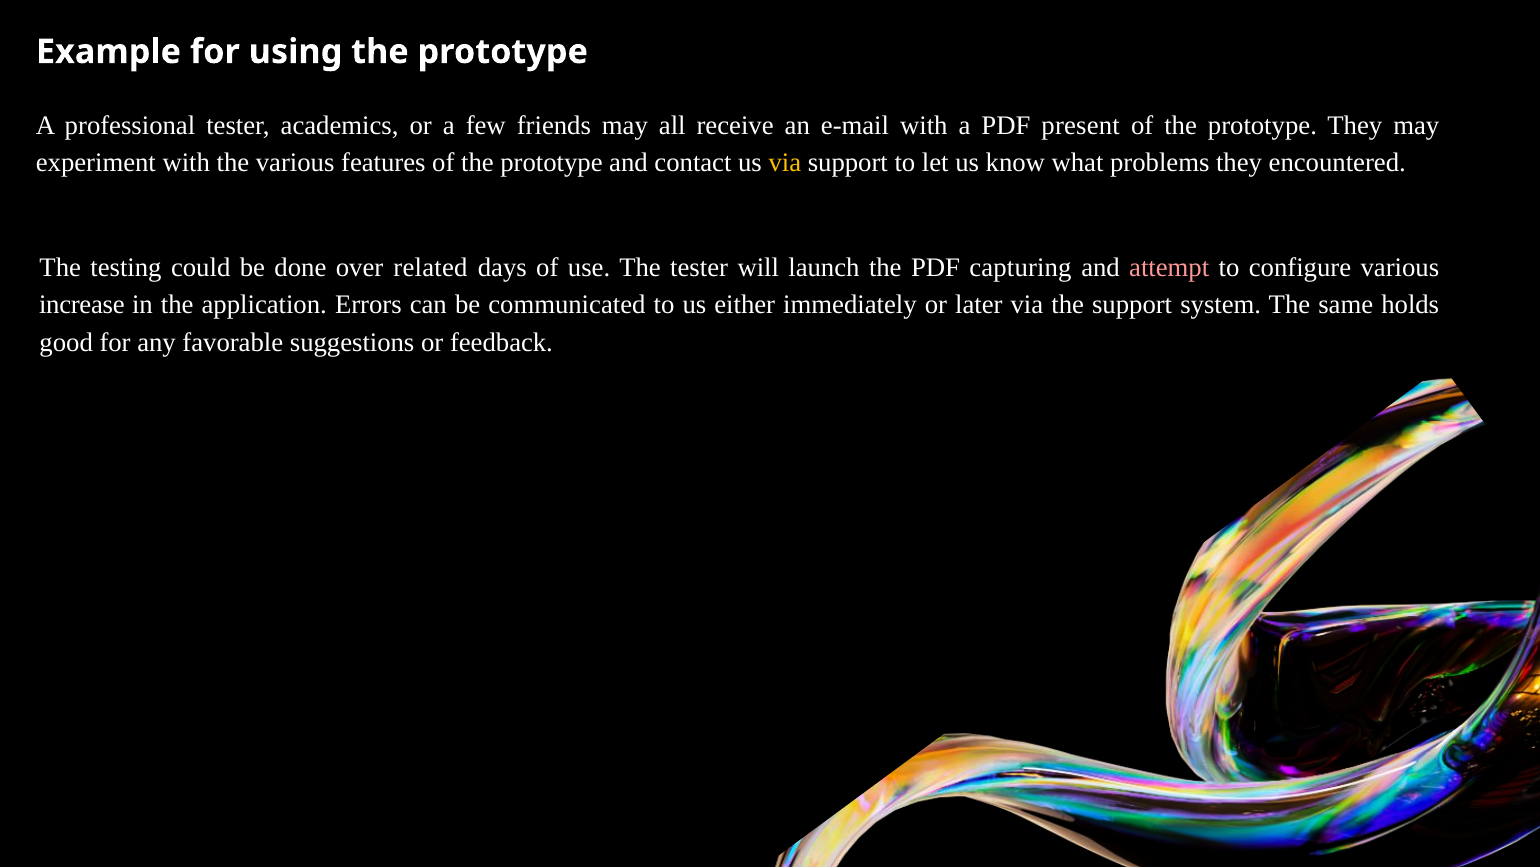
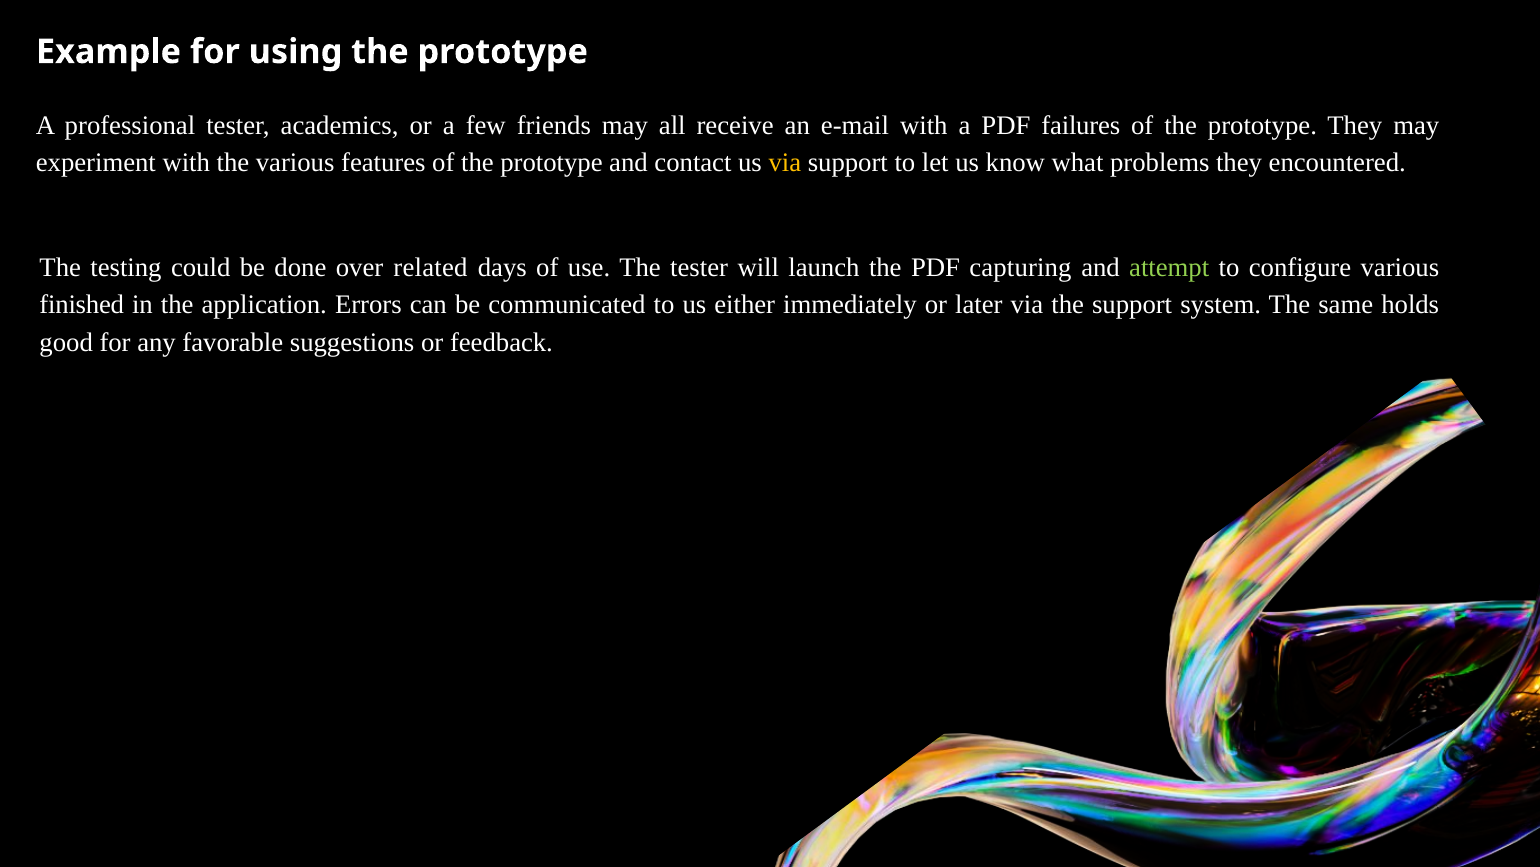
present: present -> failures (1081, 125)
attempt colour: pink -> light green (1169, 267)
increase: increase -> finished (82, 305)
